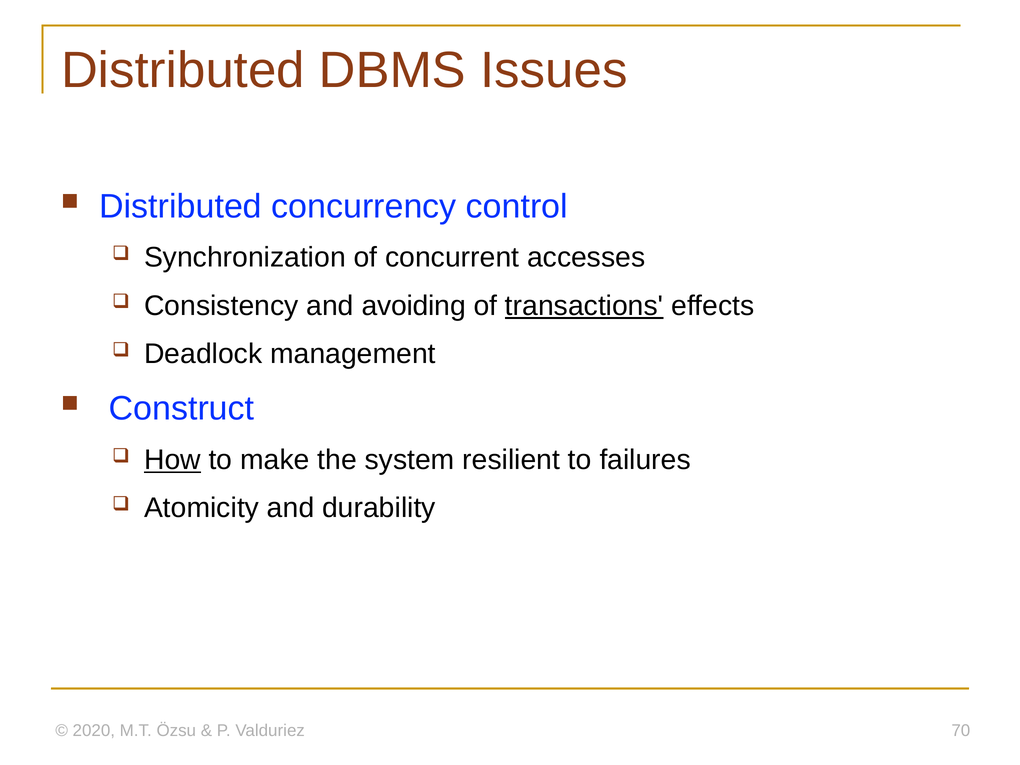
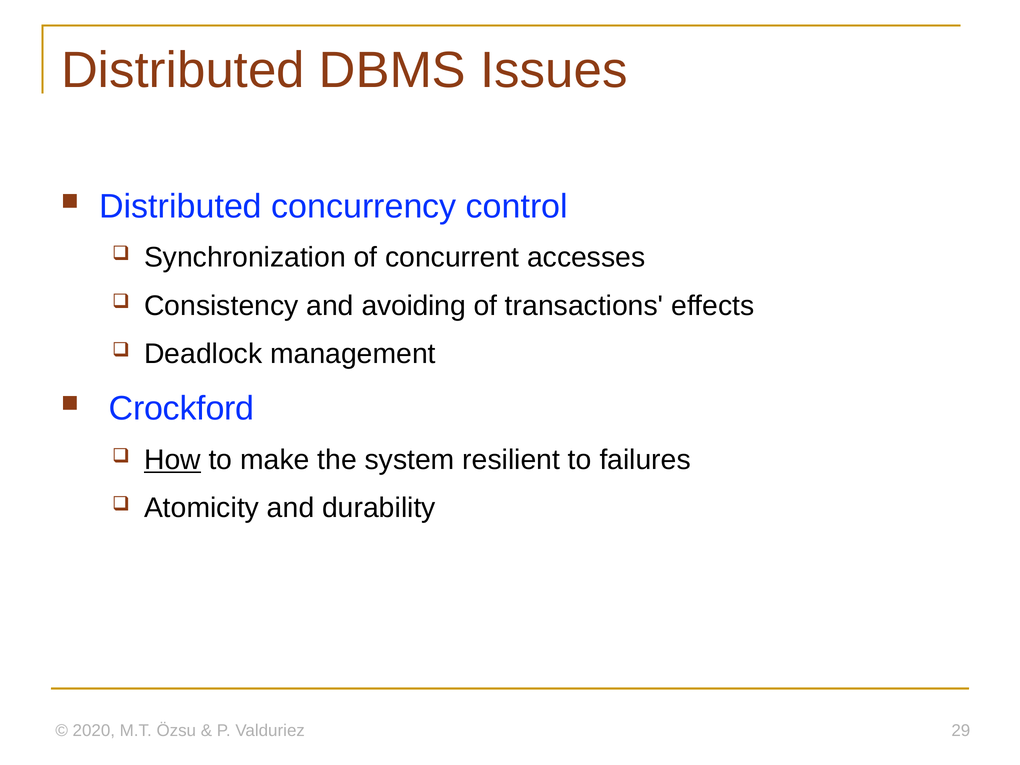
transactions underline: present -> none (584, 306)
Construct: Construct -> Crockford (182, 409)
70: 70 -> 29 (961, 731)
